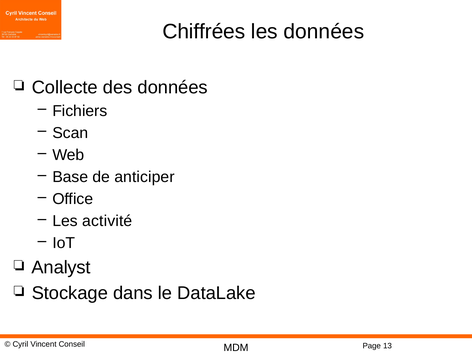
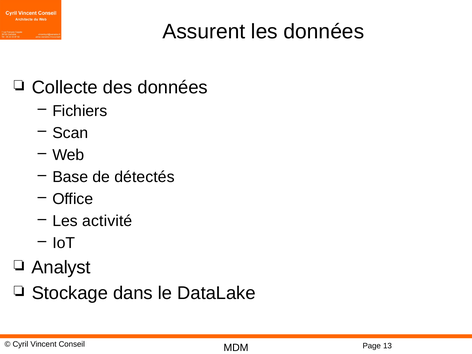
Chiffrées: Chiffrées -> Assurent (204, 32)
anticiper: anticiper -> détectés (145, 177)
